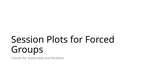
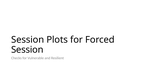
Groups: Groups -> Session (27, 50)
